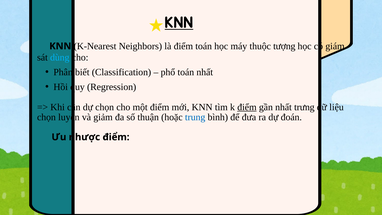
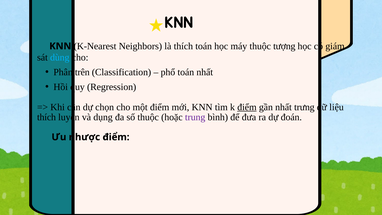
KNN underline: present -> none (179, 23)
là điểm: điểm -> thích (183, 46)
biết: biết -> trên (82, 72)
chọn: chọn -> thích (47, 117)
giảm: giảm -> dụng (103, 117)
số thuận: thuận -> thuộc (148, 117)
trung colour: blue -> purple (195, 117)
